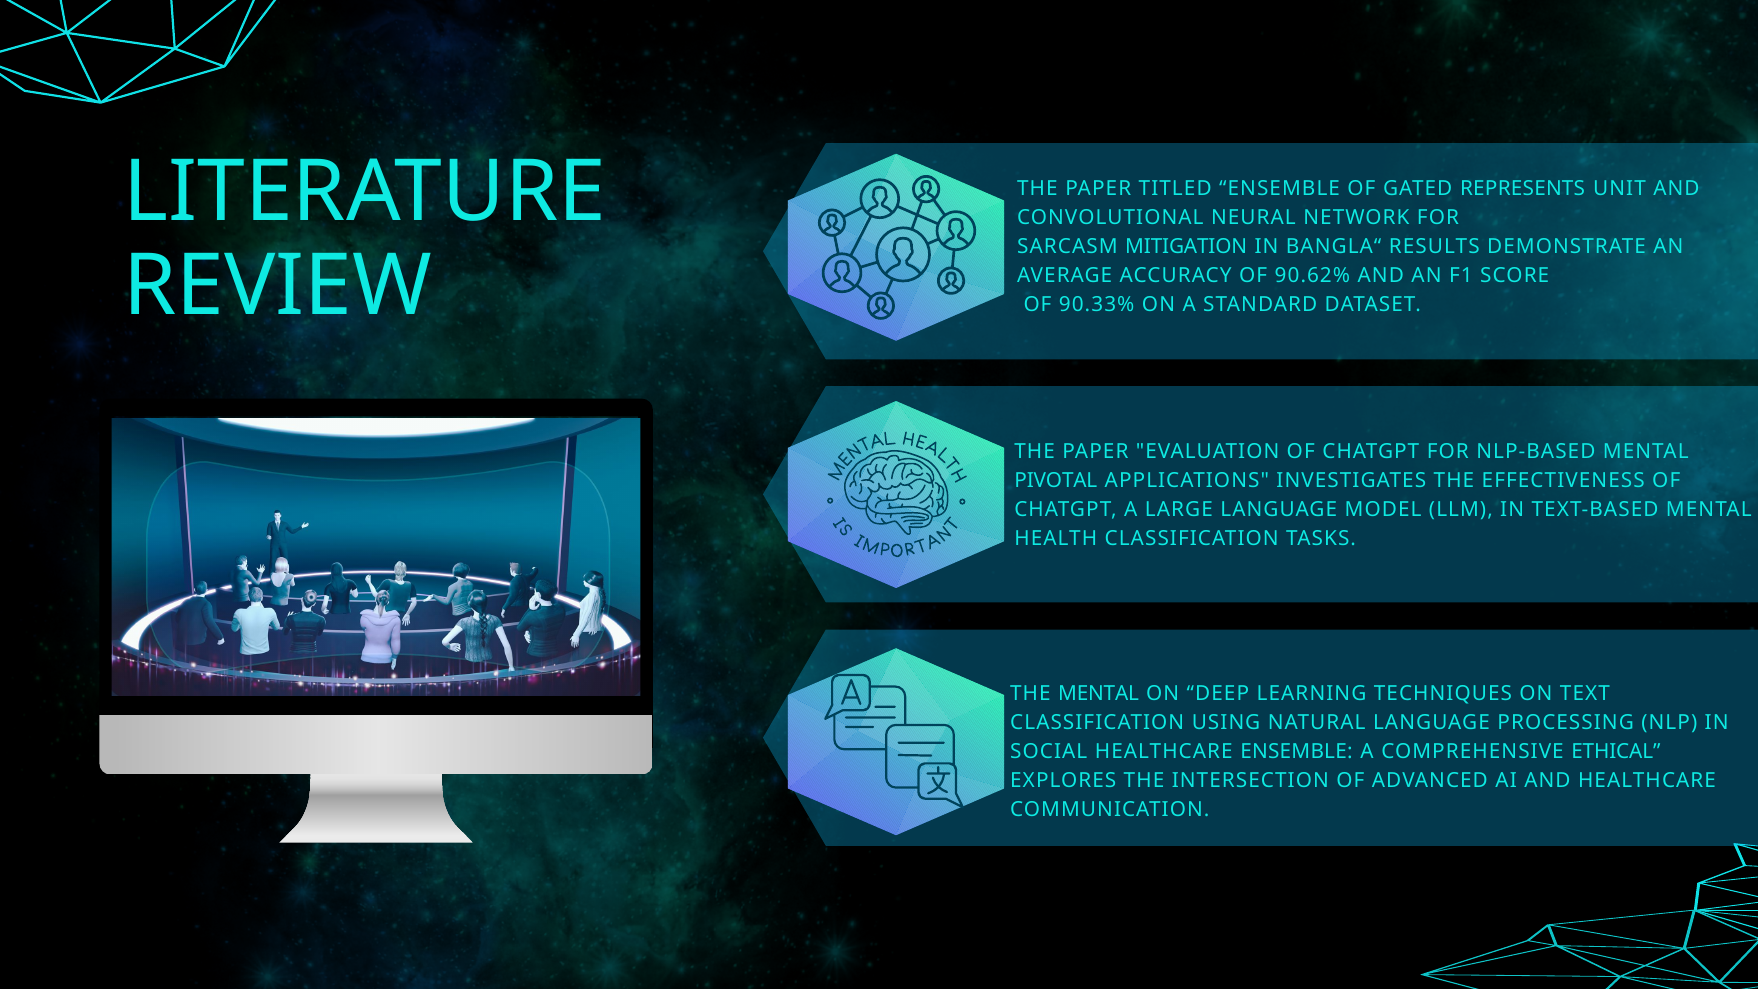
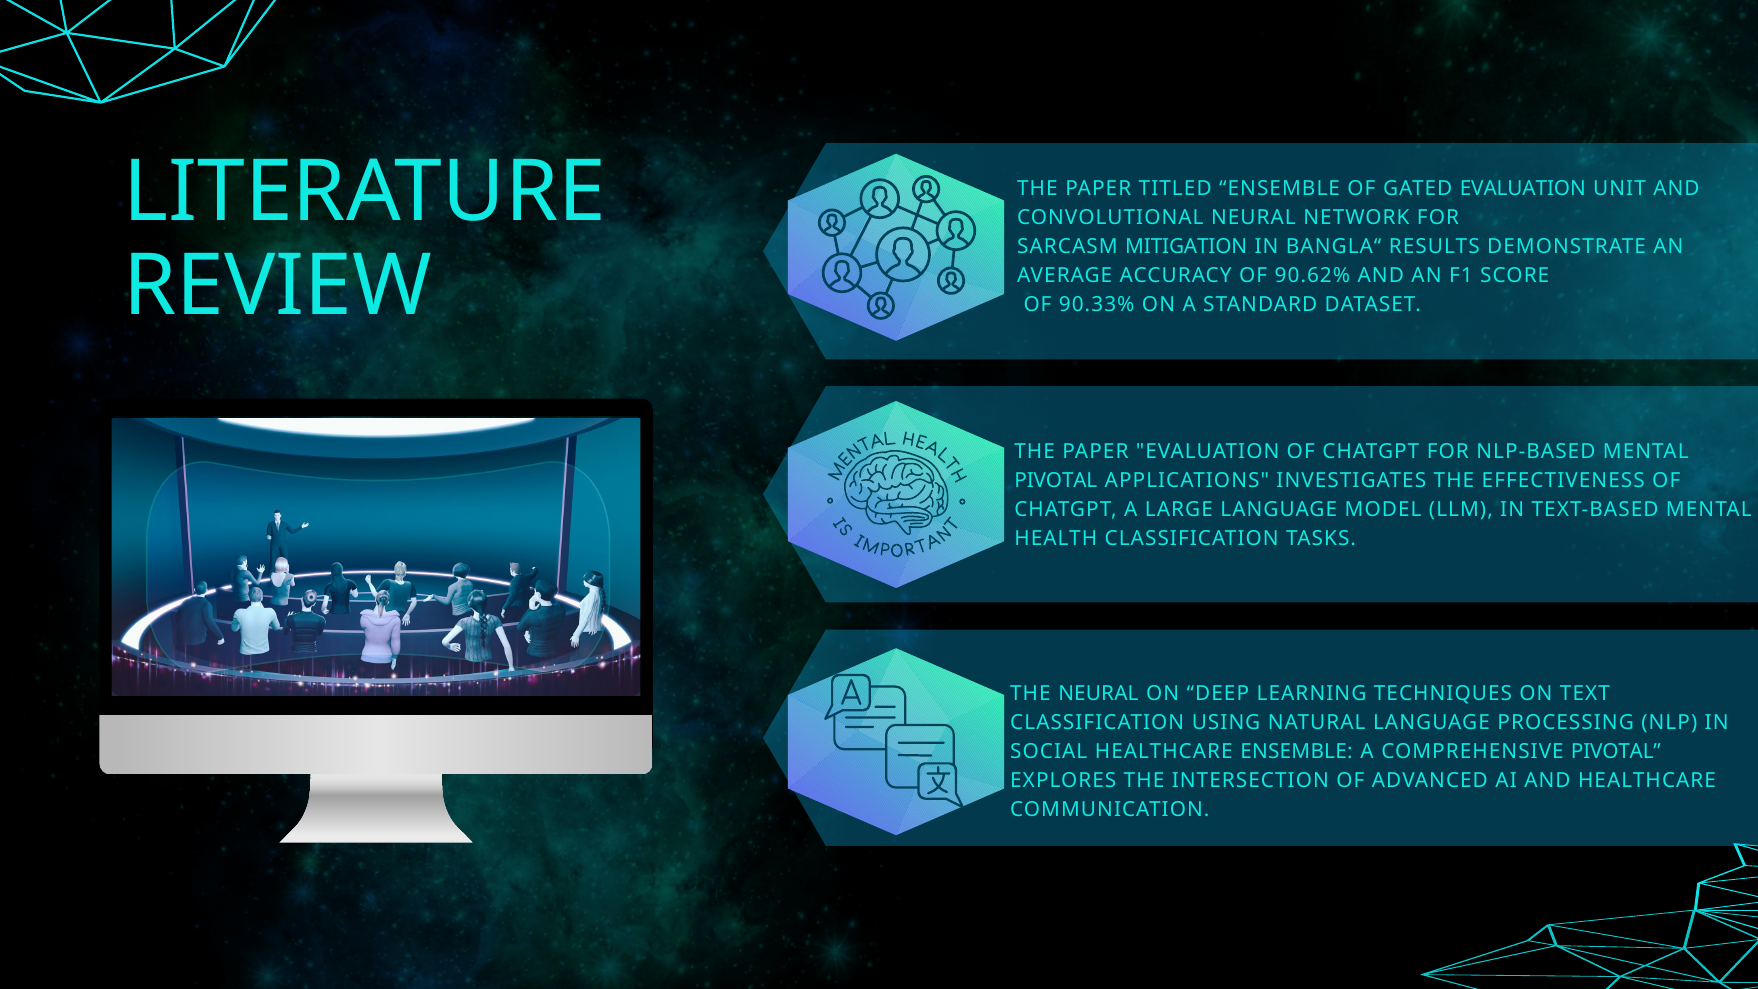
GATED REPRESENTS: REPRESENTS -> EVALUATION (1523, 189)
THE MENTAL: MENTAL -> NEURAL (1098, 694)
COMPREHENSIVE ETHICAL: ETHICAL -> PIVOTAL (1616, 752)
